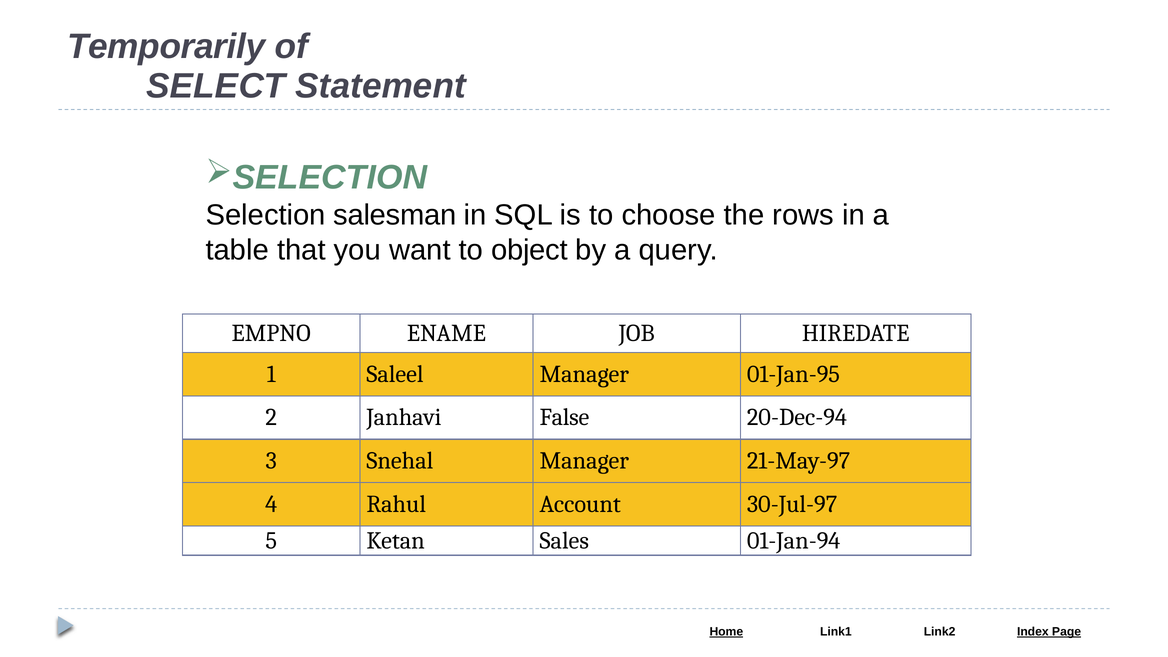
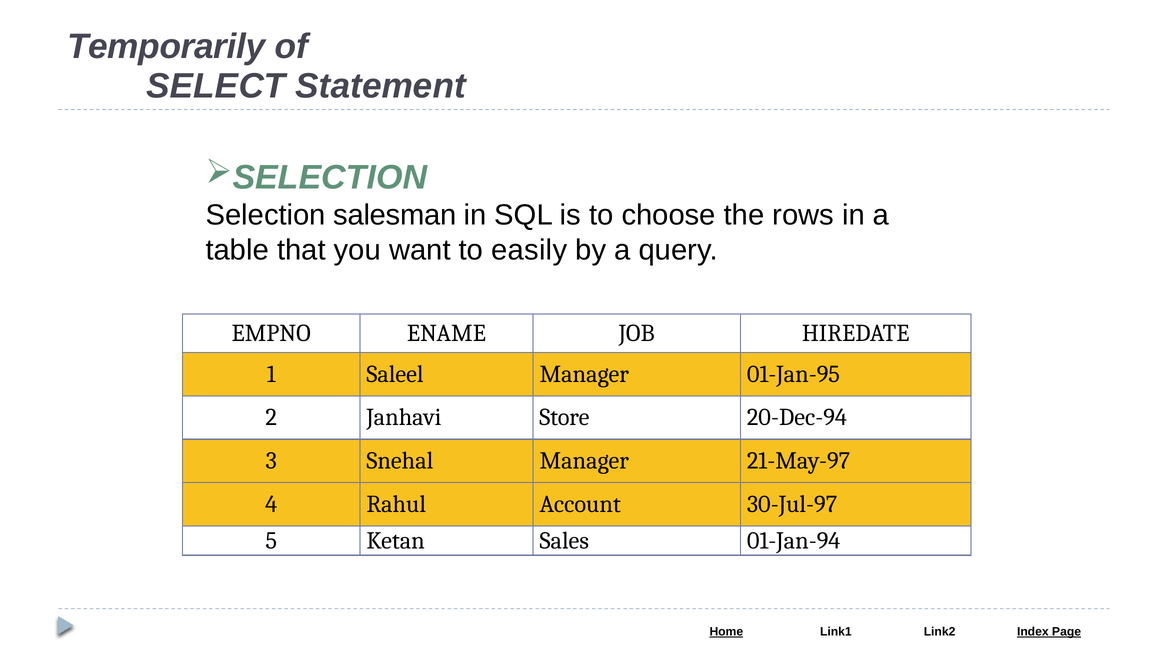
object: object -> easily (529, 250)
False: False -> Store (564, 417)
